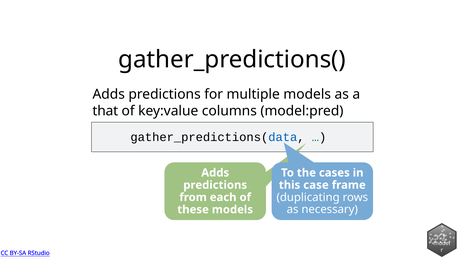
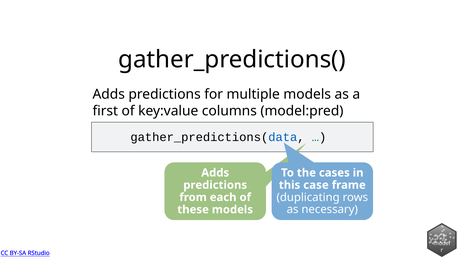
that: that -> first (105, 111)
